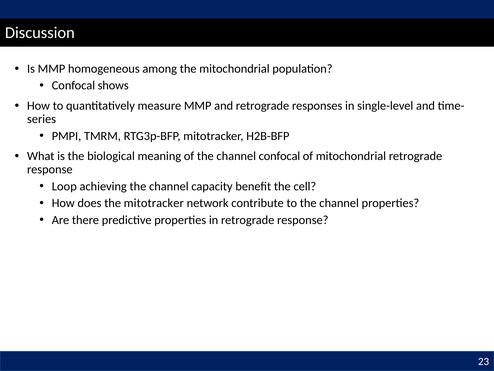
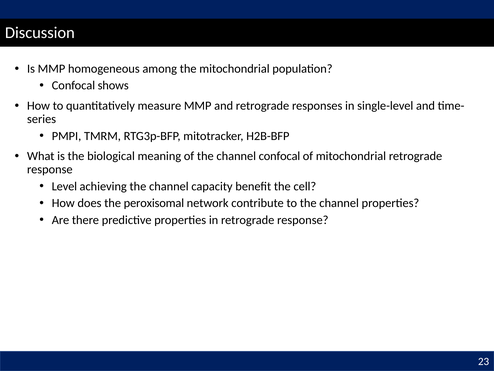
Loop: Loop -> Level (64, 186)
the mitotracker: mitotracker -> peroxisomal (154, 203)
